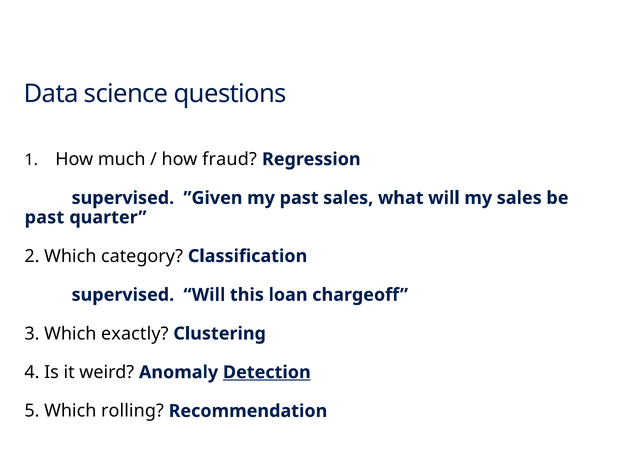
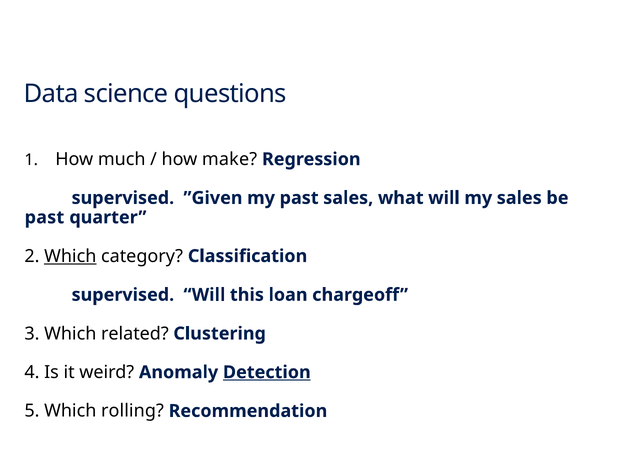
fraud: fraud -> make (230, 159)
Which underline: none -> present (70, 256)
exactly: exactly -> related (135, 333)
